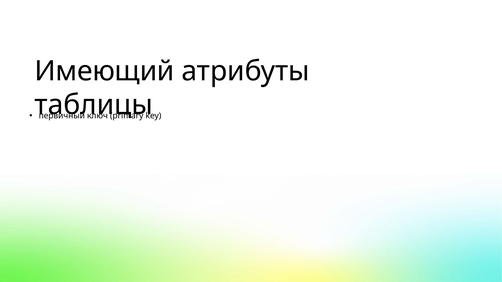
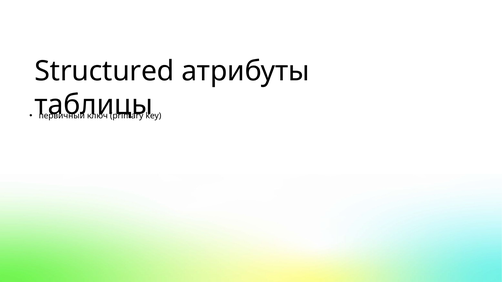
Имеющий: Имеющий -> Structured (104, 71)
